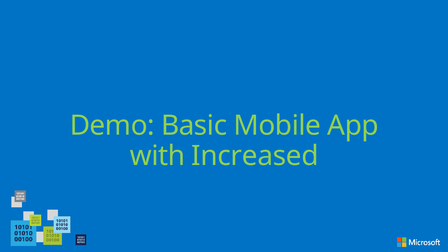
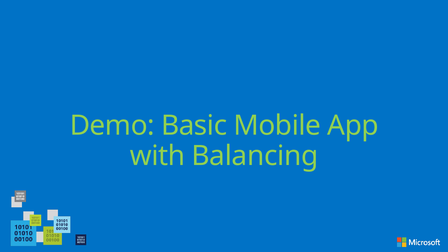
Increased: Increased -> Balancing (255, 156)
